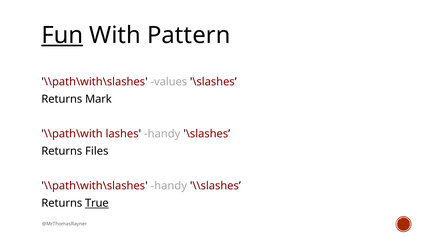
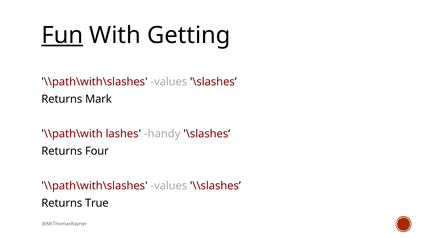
Pattern: Pattern -> Getting (189, 35)
Files: Files -> Four (97, 151)
handy: handy -> values (169, 186)
True underline: present -> none (97, 203)
